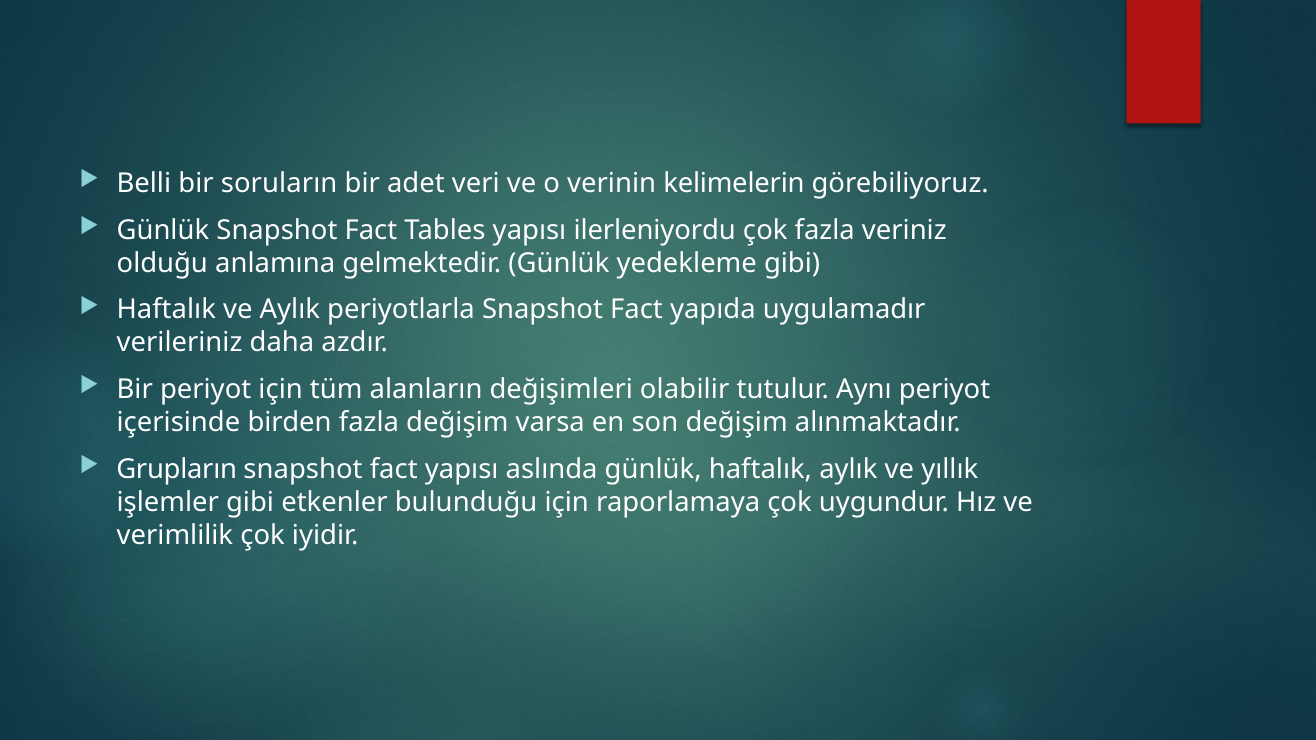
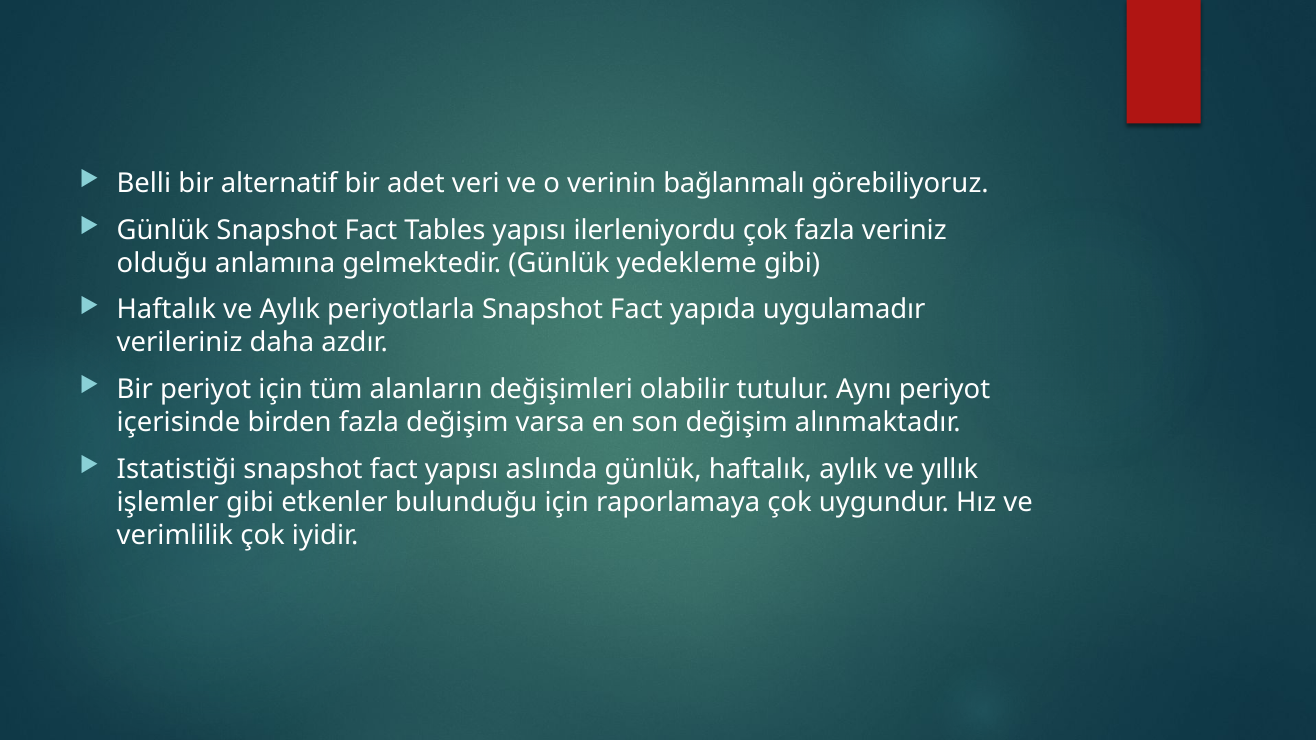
soruların: soruların -> alternatif (279, 184)
kelimelerin: kelimelerin -> bağlanmalı (734, 184)
Grupların: Grupların -> Istatistiği (176, 469)
